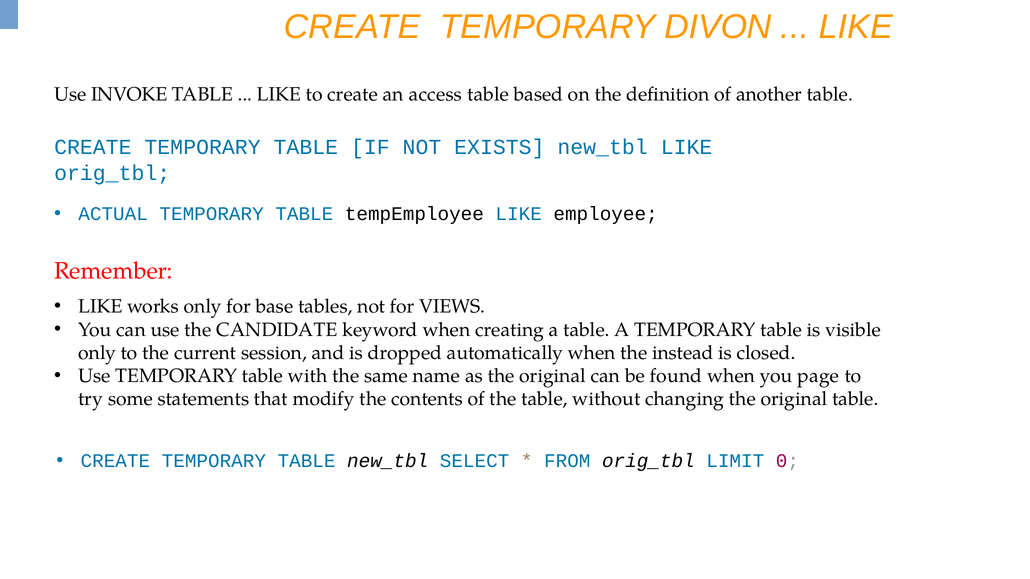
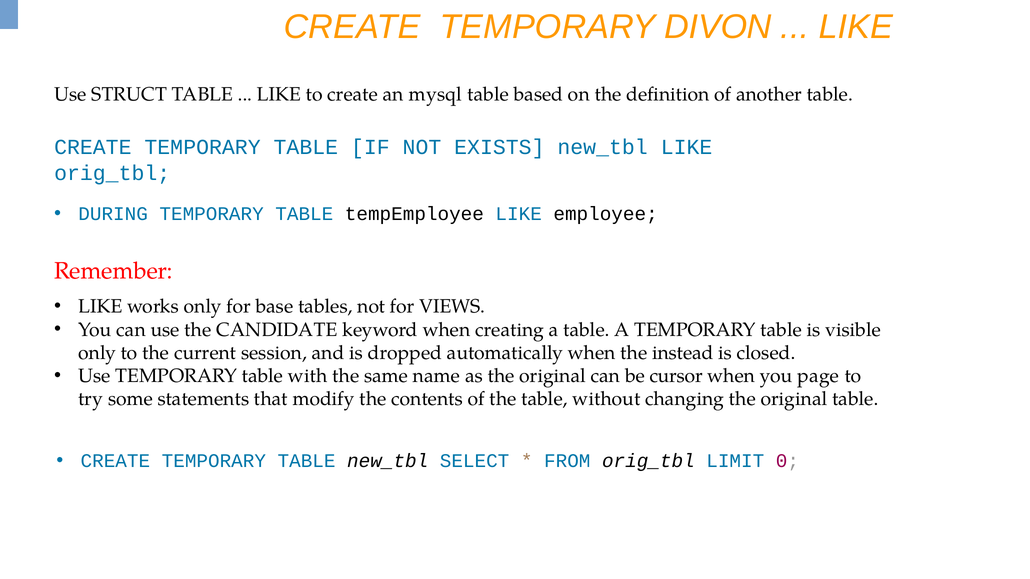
INVOKE: INVOKE -> STRUCT (129, 94)
access: access -> mysql (435, 94)
ACTUAL: ACTUAL -> DURING (113, 214)
found: found -> cursor (676, 376)
